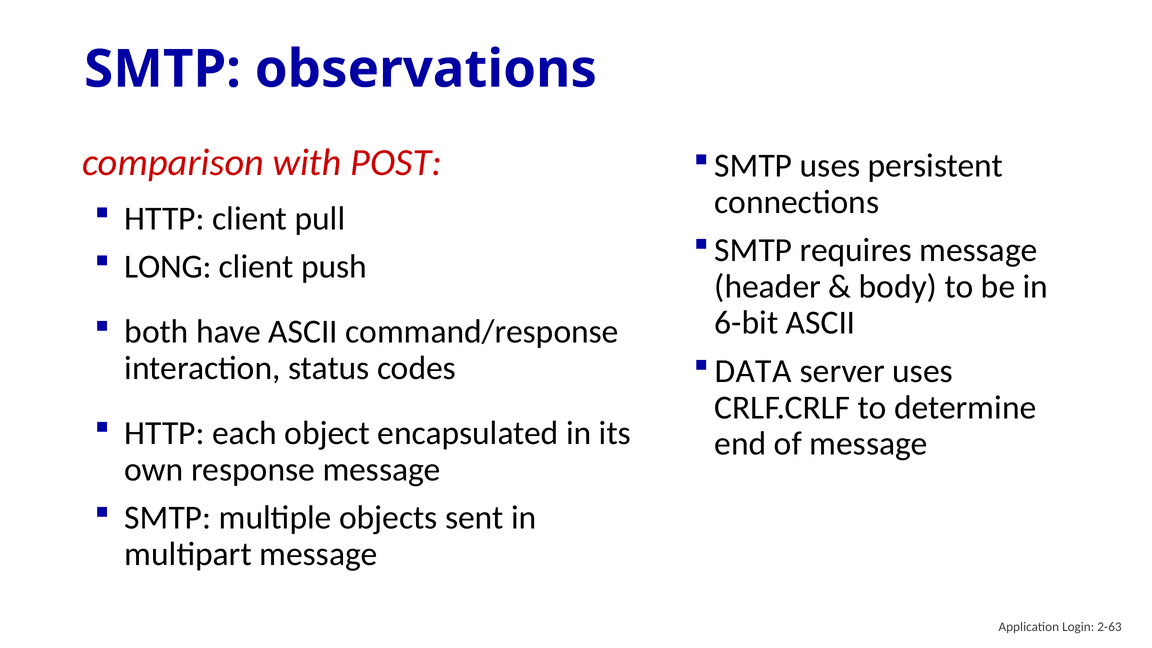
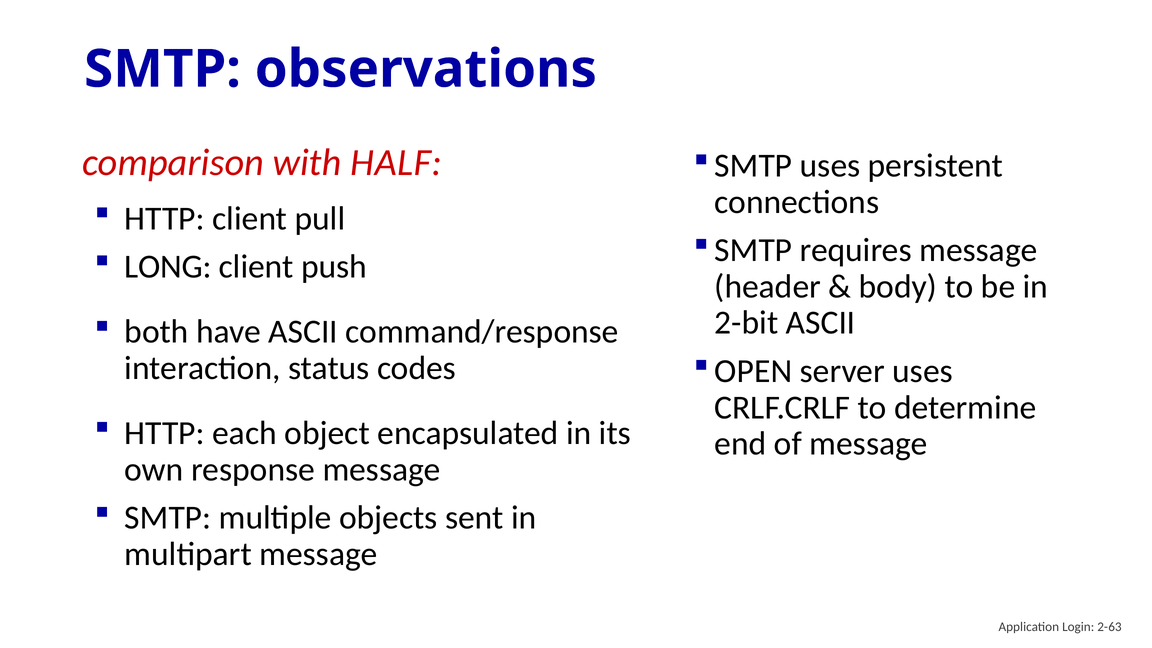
POST: POST -> HALF (396, 163)
6-bit: 6-bit -> 2-bit (746, 323)
DATA: DATA -> OPEN (753, 371)
